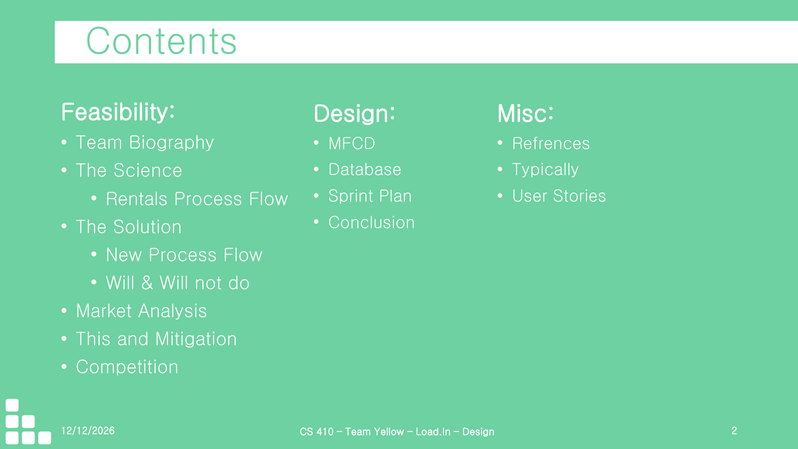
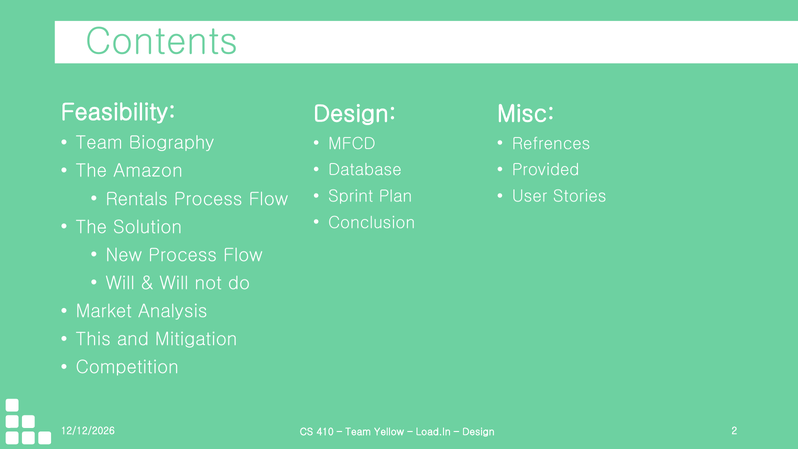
Typically: Typically -> Provided (546, 170)
Science: Science -> Amazon (148, 171)
